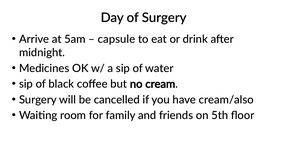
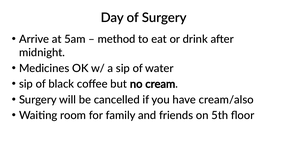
capsule: capsule -> method (117, 39)
